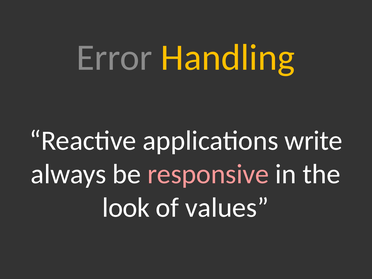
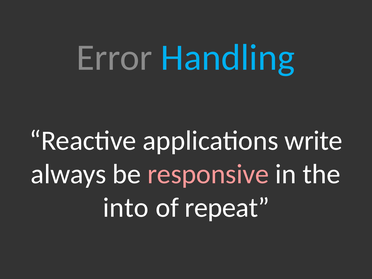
Handling colour: yellow -> light blue (228, 58)
look: look -> into (126, 208)
values: values -> repeat (227, 208)
